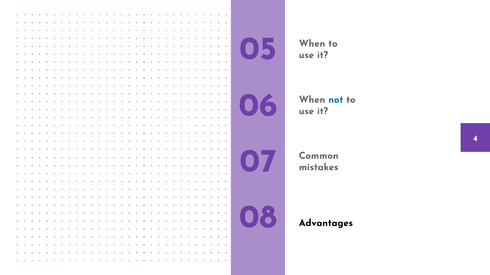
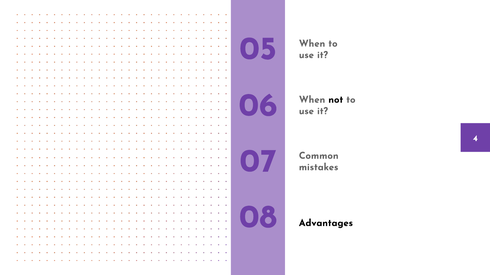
not colour: blue -> black (336, 100)
